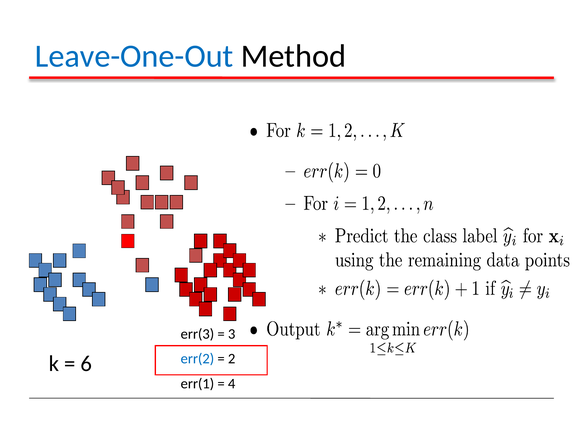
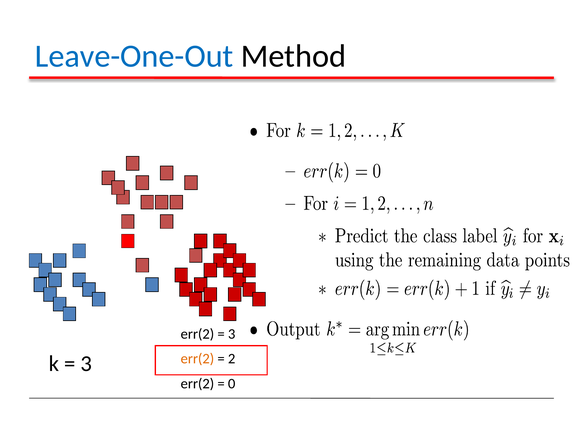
err(3: err(3 -> err(2 (197, 334)
err(2 colour: blue -> orange (197, 359)
6: 6 -> 3 (86, 364)
err(1: err(1 -> err(2 (197, 384)
4: 4 -> 0 (232, 384)
